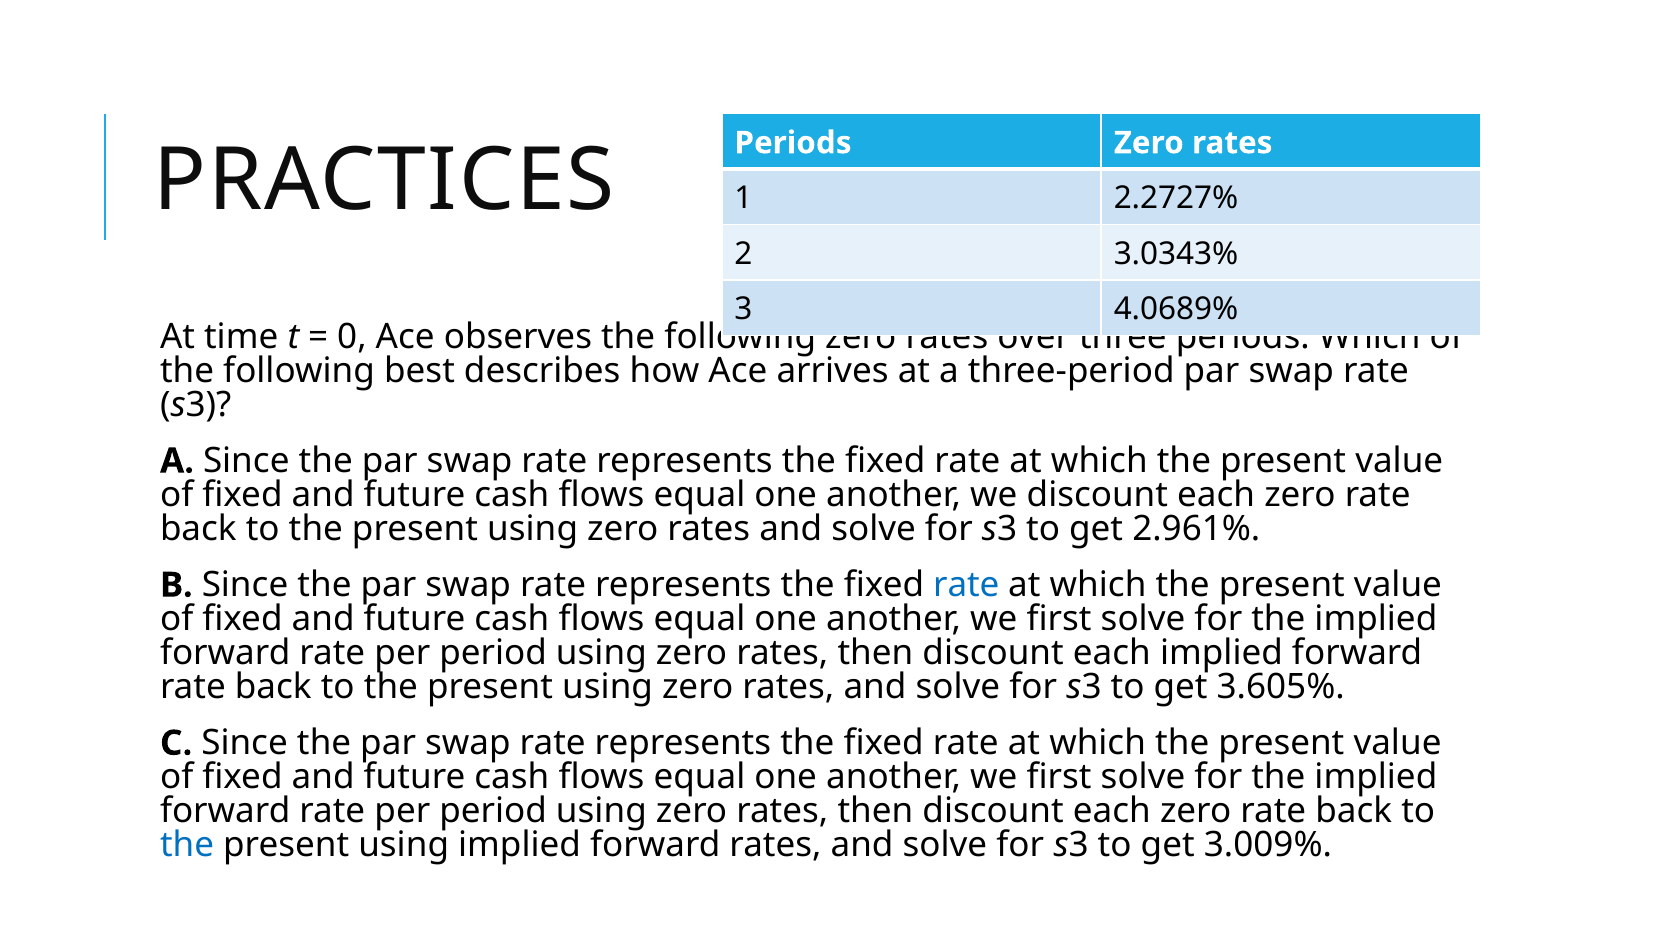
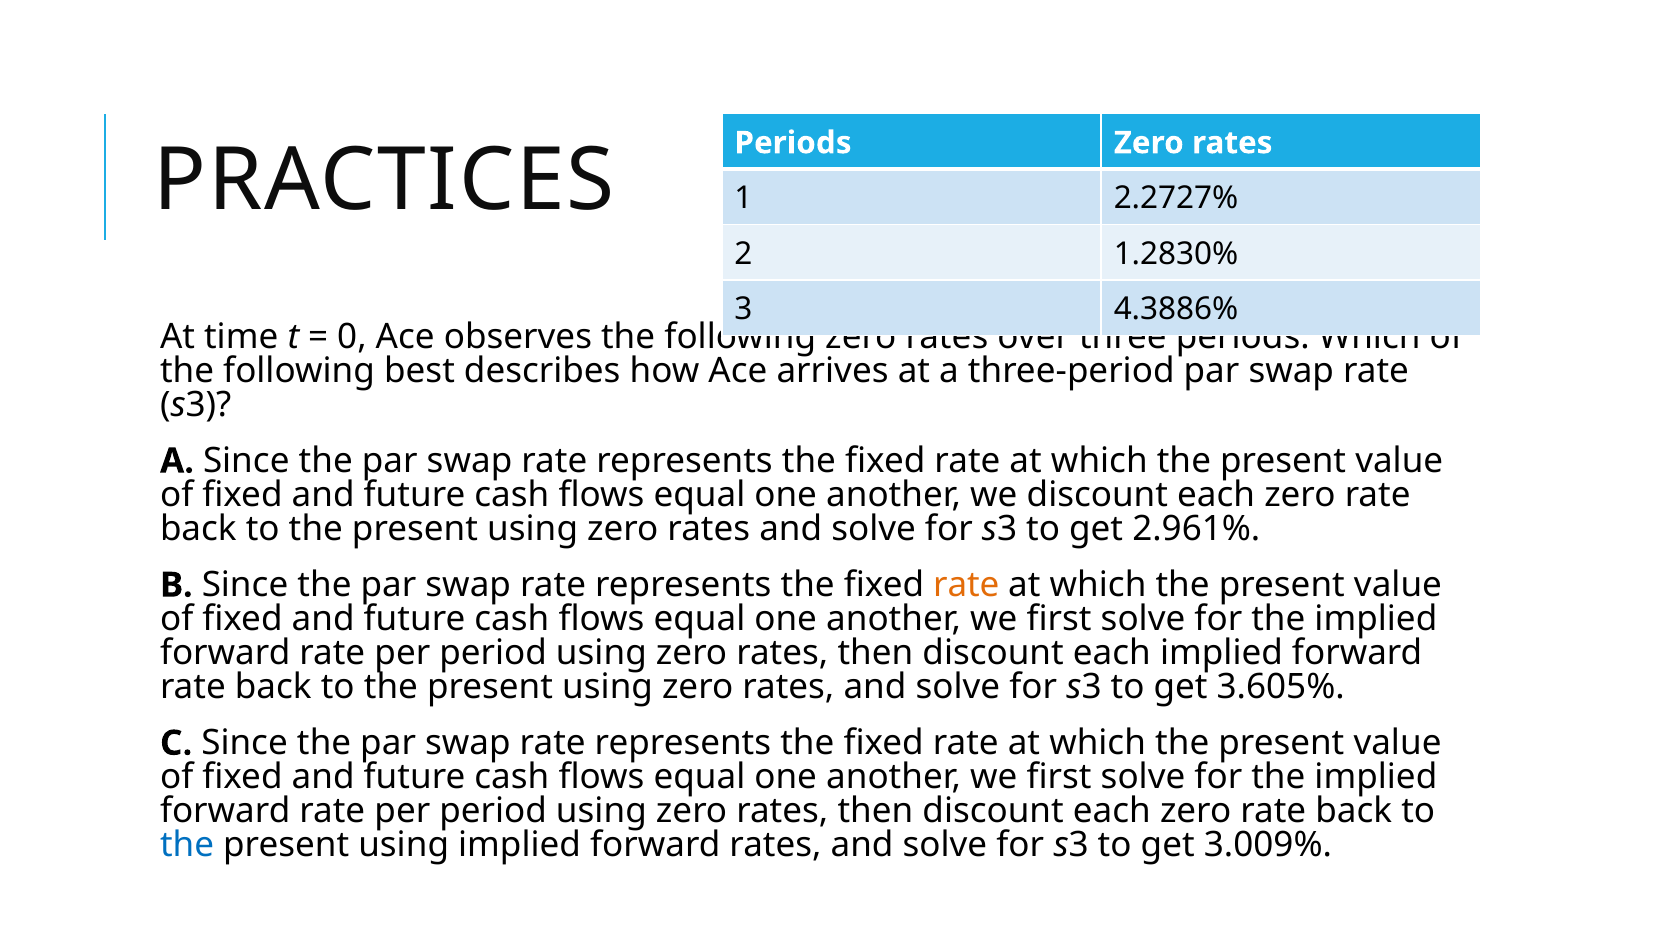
3.0343%: 3.0343% -> 1.2830% (1176, 254)
4.0689%: 4.0689% -> 4.3886% (1176, 309)
rate colour: blue -> orange (966, 585)
